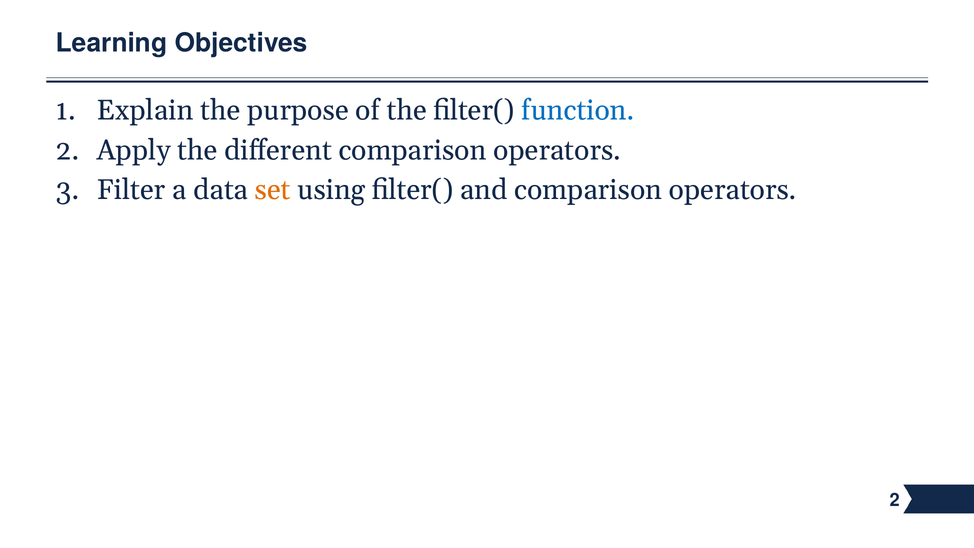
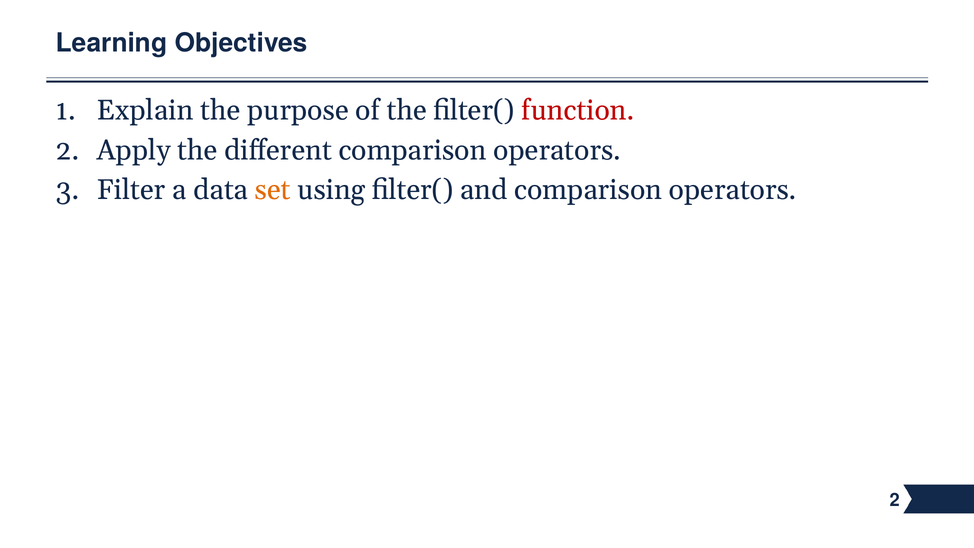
function colour: blue -> red (578, 110)
